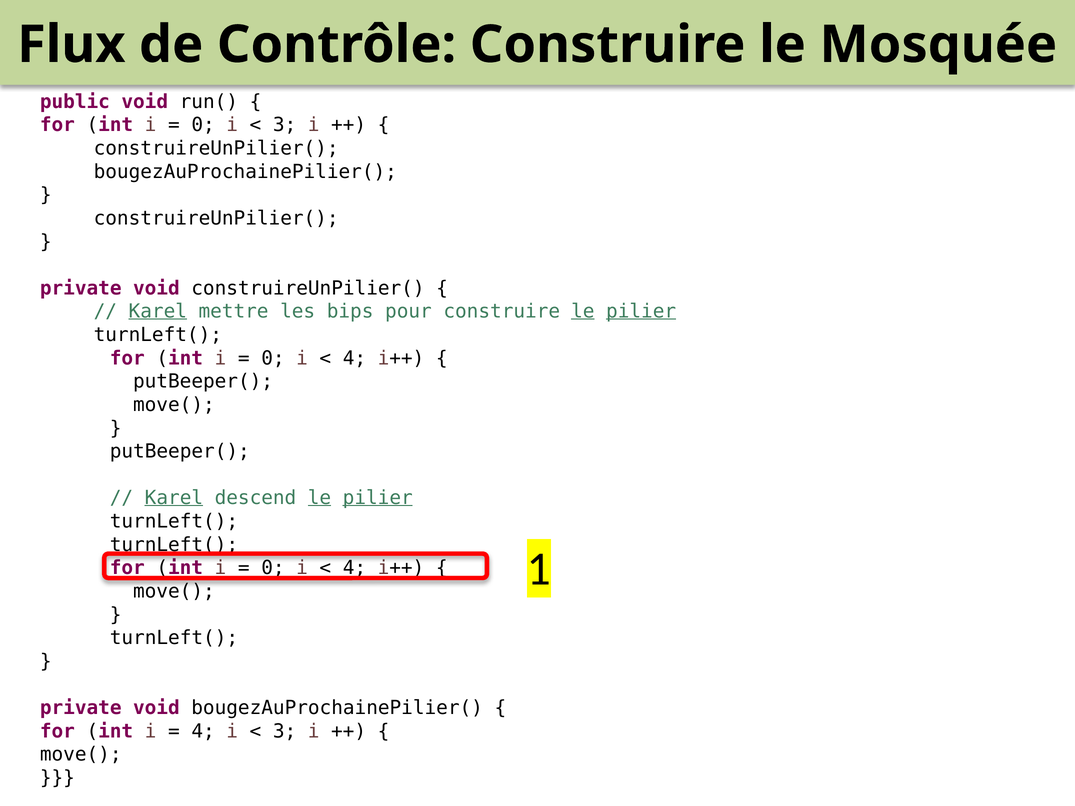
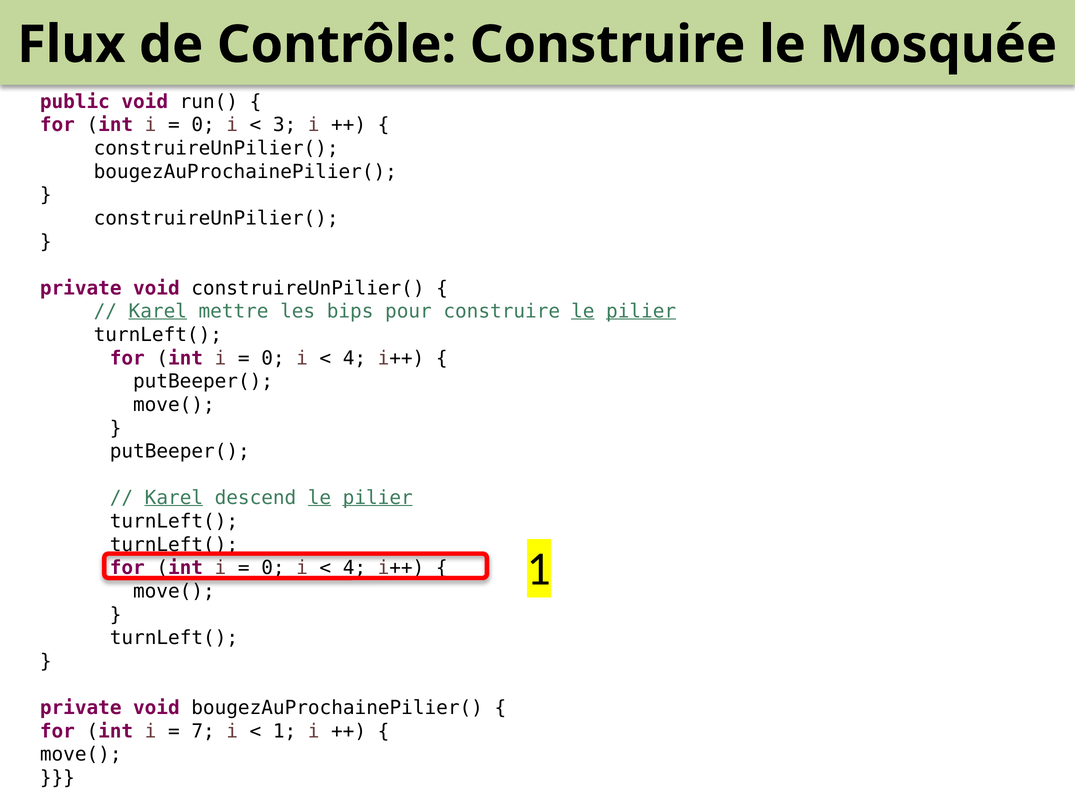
4: 4 -> 7 (203, 731)
3: 3 -> 1 (285, 731)
